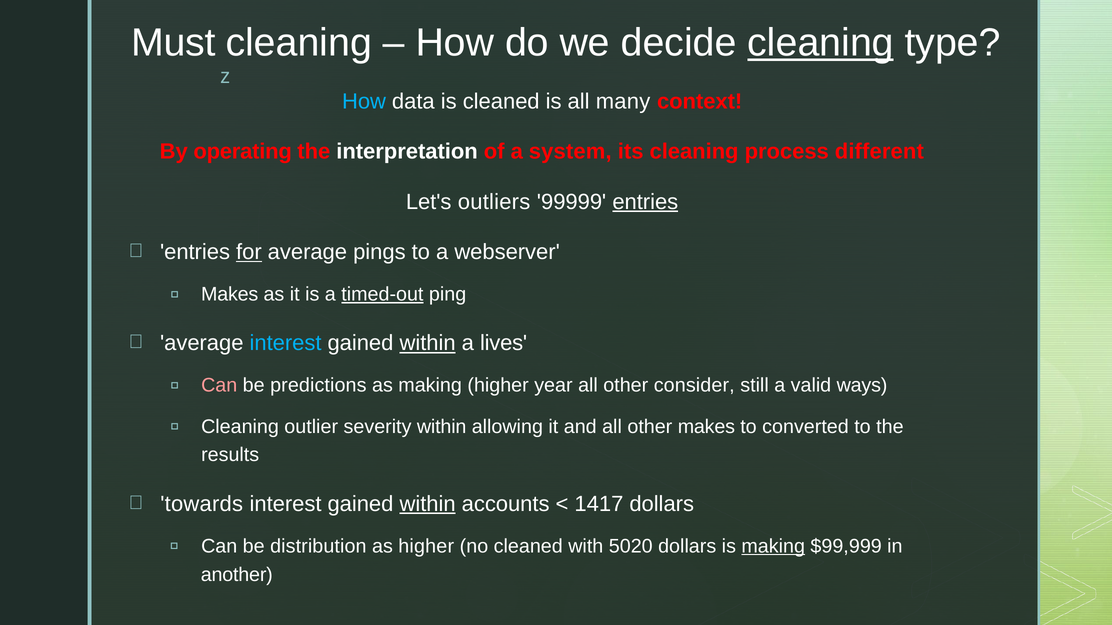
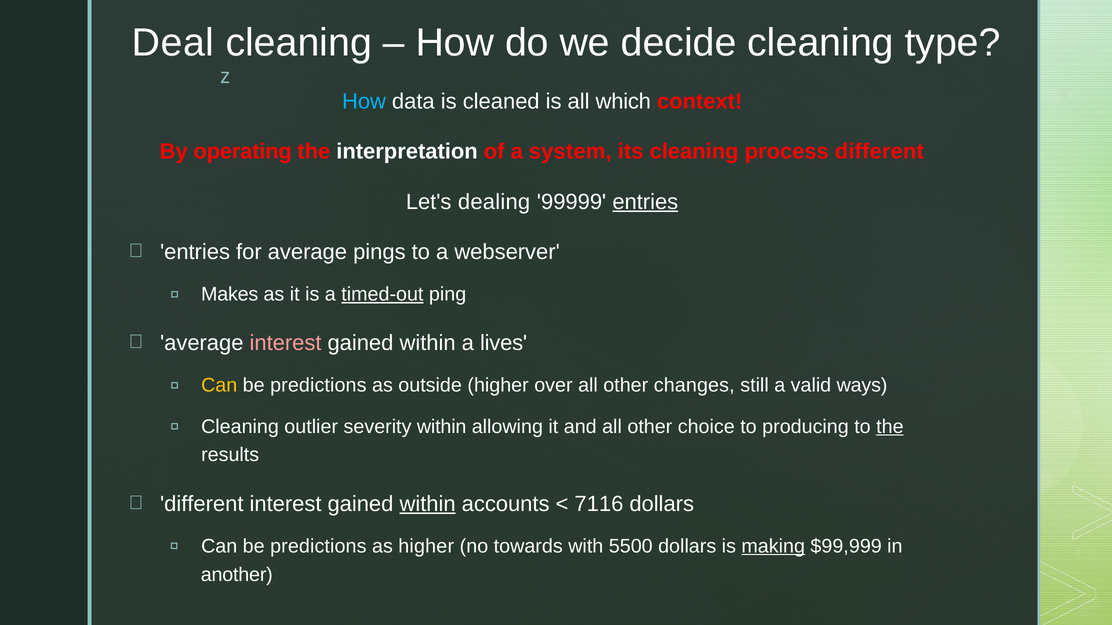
Must: Must -> Deal (173, 43)
cleaning underline: present -> none (821, 43)
many: many -> which (623, 102)
outliers: outliers -> dealing (494, 202)
for underline: present -> none (249, 252)
interest colour: light blue -> pink (286, 343)
within underline: present -> none (428, 343)
Can colour: pink -> yellow (219, 386)
as making: making -> outside (430, 386)
year: year -> over (553, 386)
consider: consider -> changes (694, 386)
other makes: makes -> choice (706, 427)
converted: converted -> producing (806, 427)
the underline: none -> present (890, 427)
towards: towards -> different (202, 504)
1417: 1417 -> 7116 (599, 504)
distribution: distribution -> predictions (318, 547)
no cleaned: cleaned -> towards (528, 547)
5020: 5020 -> 5500 (631, 547)
